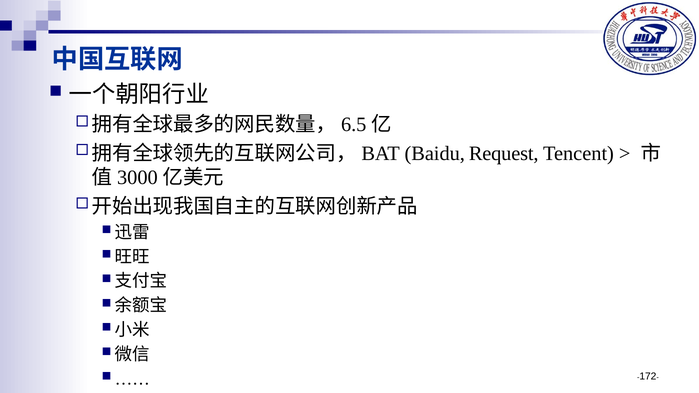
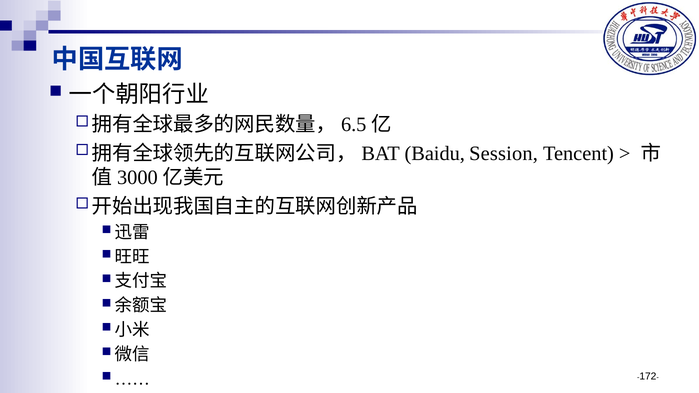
Request: Request -> Session (504, 153)
